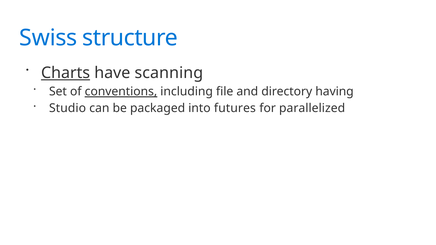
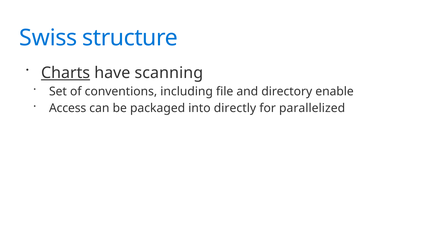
conventions underline: present -> none (121, 92)
having: having -> enable (335, 92)
Studio: Studio -> Access (68, 108)
futures: futures -> directly (235, 108)
